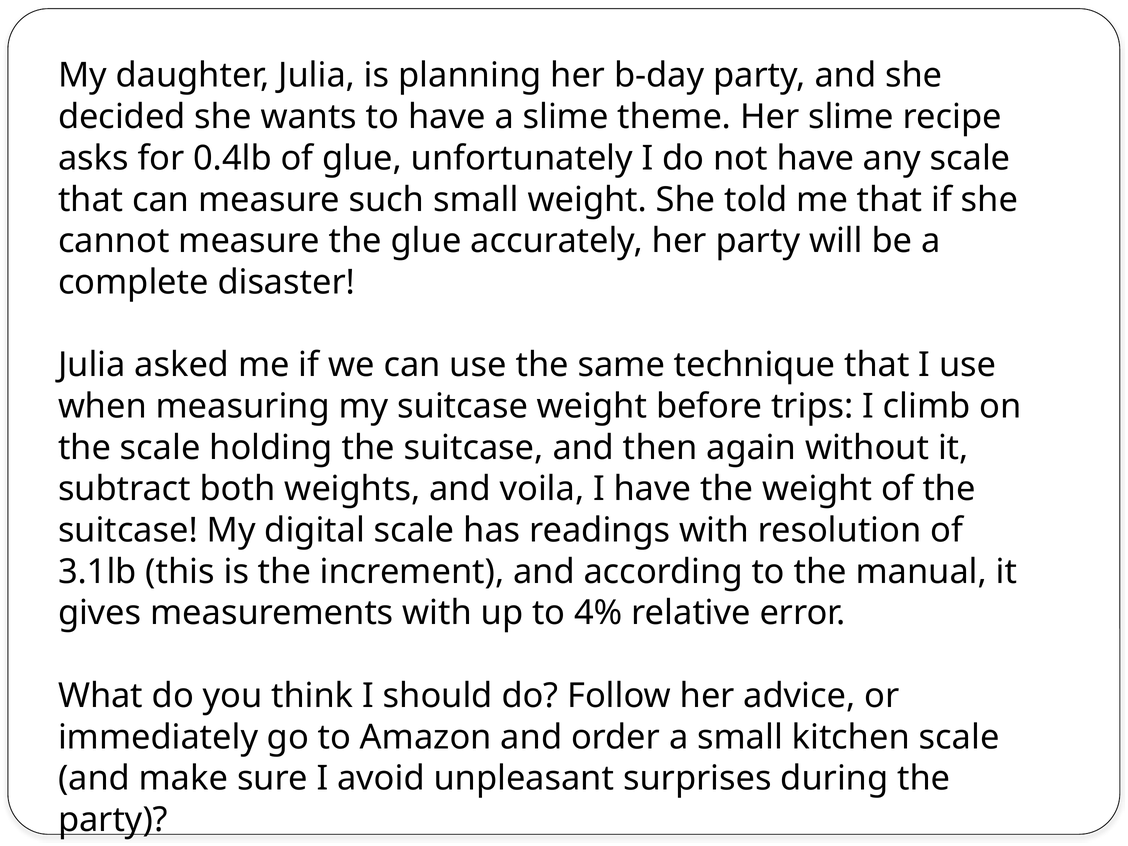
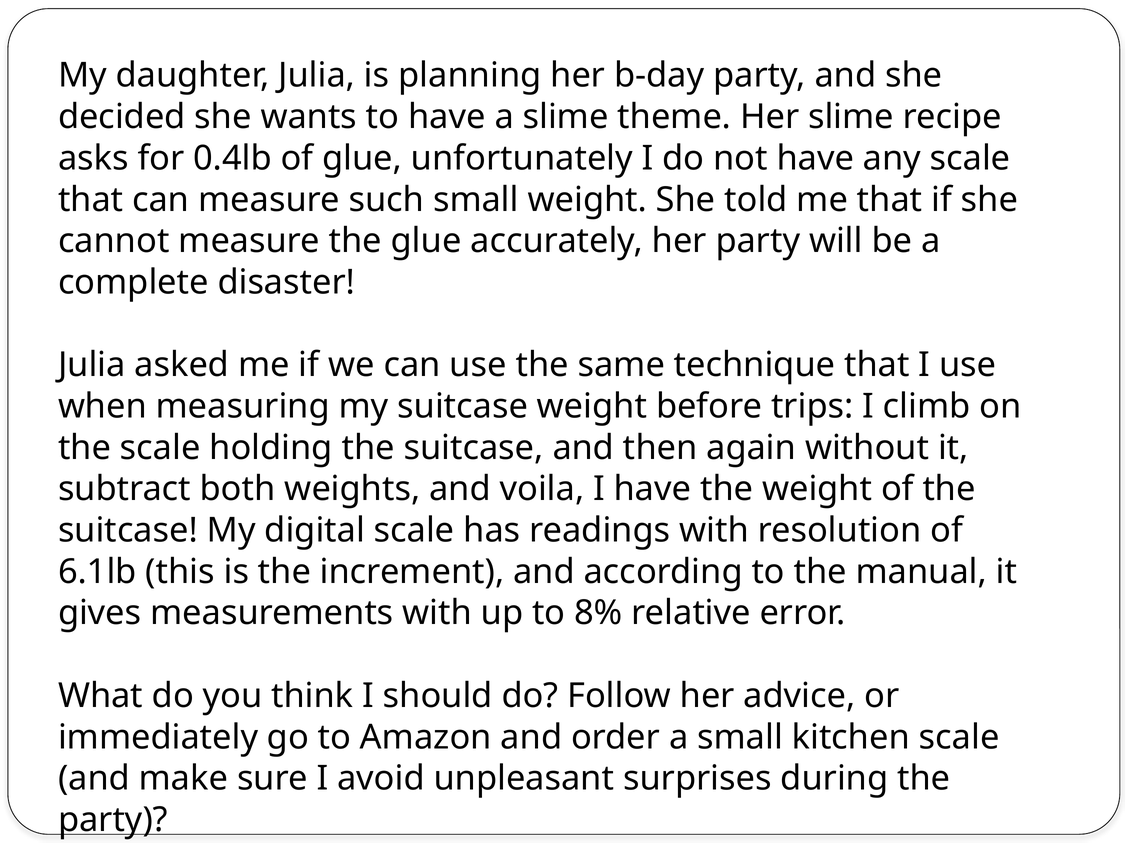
3.1lb: 3.1lb -> 6.1lb (97, 572)
4%: 4% -> 8% (598, 613)
